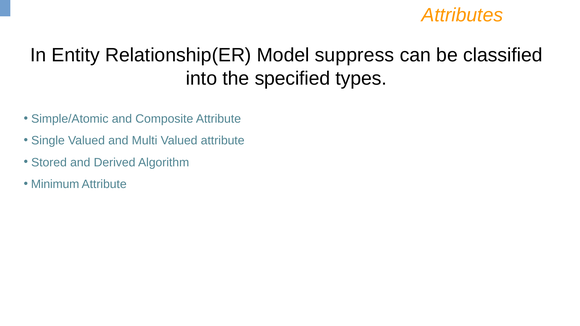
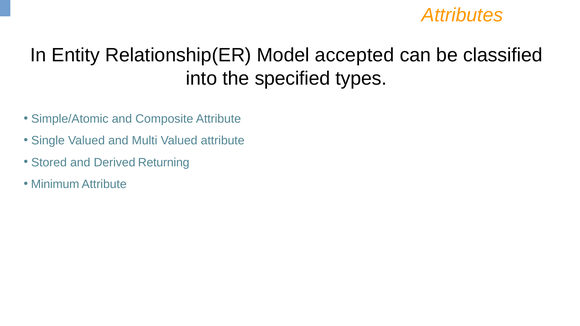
suppress: suppress -> accepted (355, 55)
Algorithm: Algorithm -> Returning (164, 162)
